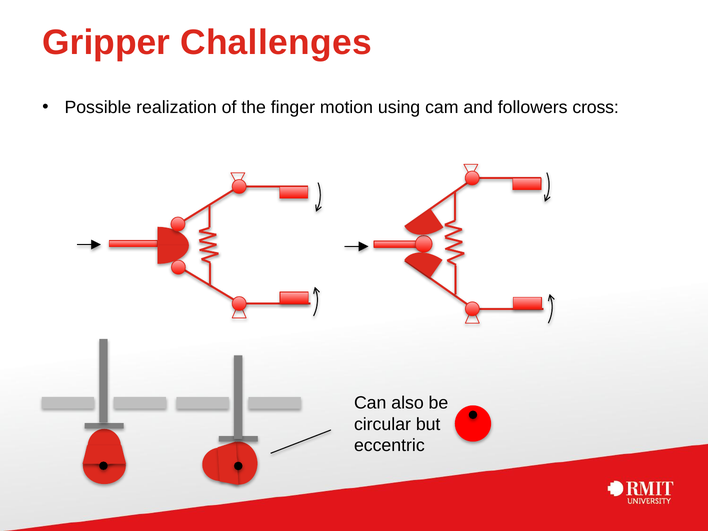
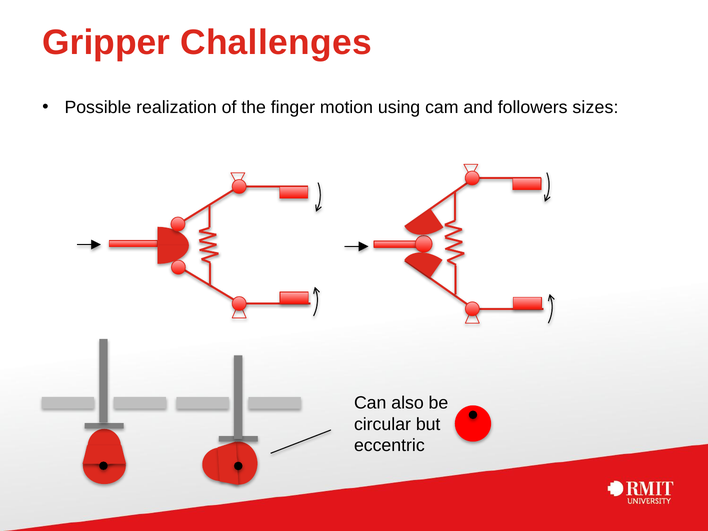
cross: cross -> sizes (595, 108)
